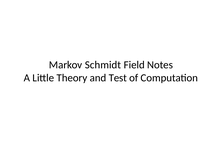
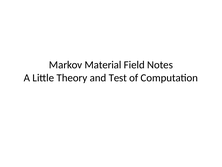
Schmidt: Schmidt -> Material (103, 65)
